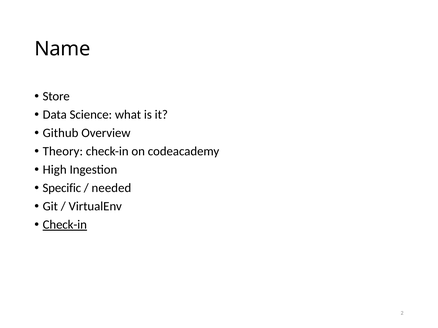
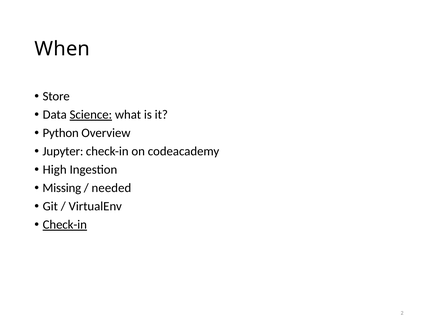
Name: Name -> When (62, 49)
Science underline: none -> present (91, 115)
Github: Github -> Python (61, 133)
Theory: Theory -> Jupyter (63, 152)
Specific: Specific -> Missing (62, 188)
